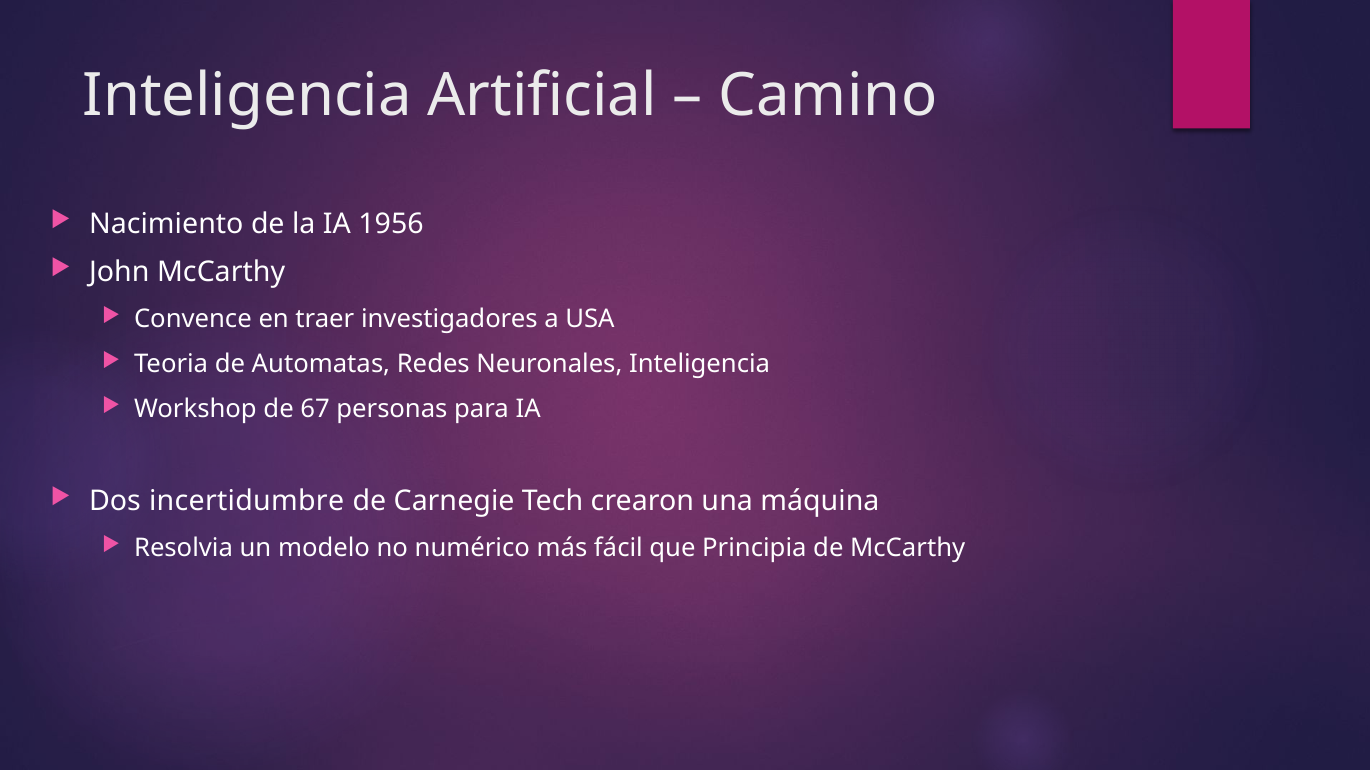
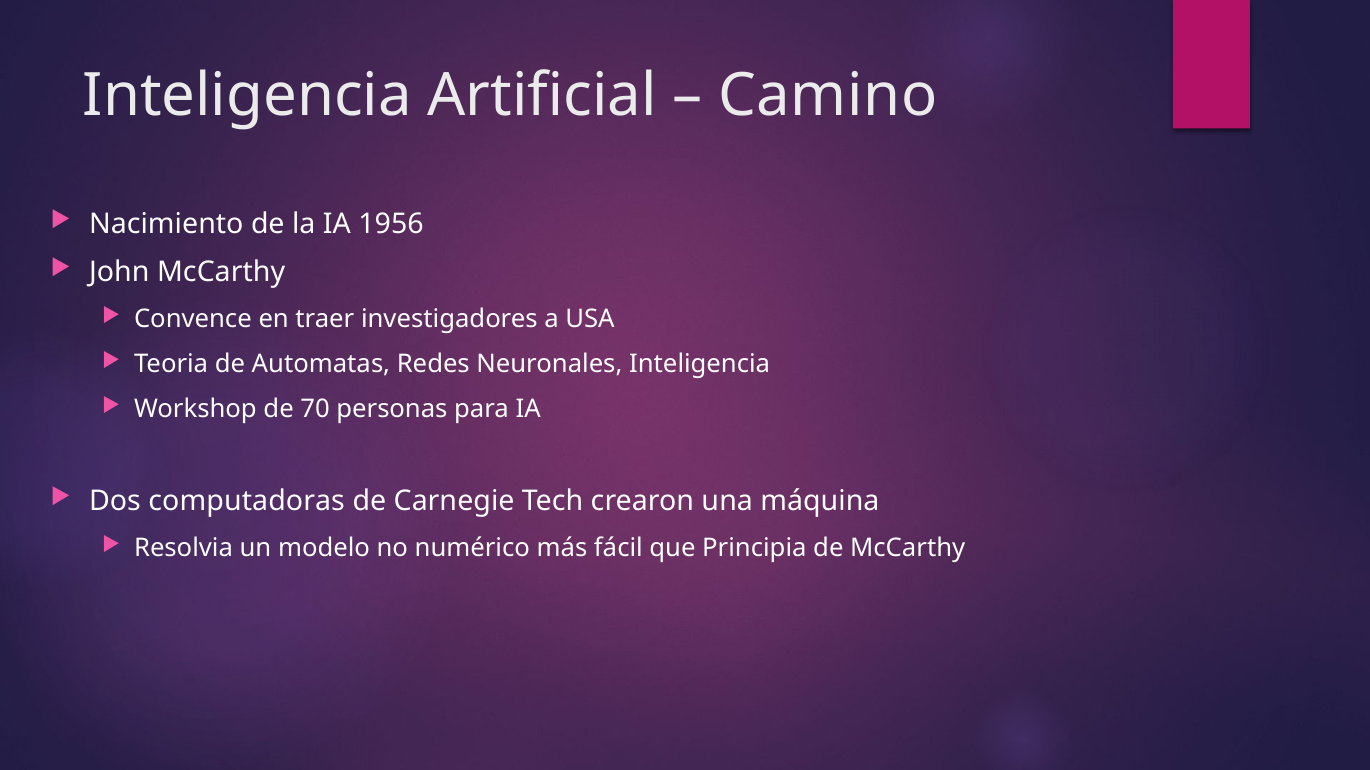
67: 67 -> 70 (315, 410)
incertidumbre: incertidumbre -> computadoras (247, 502)
